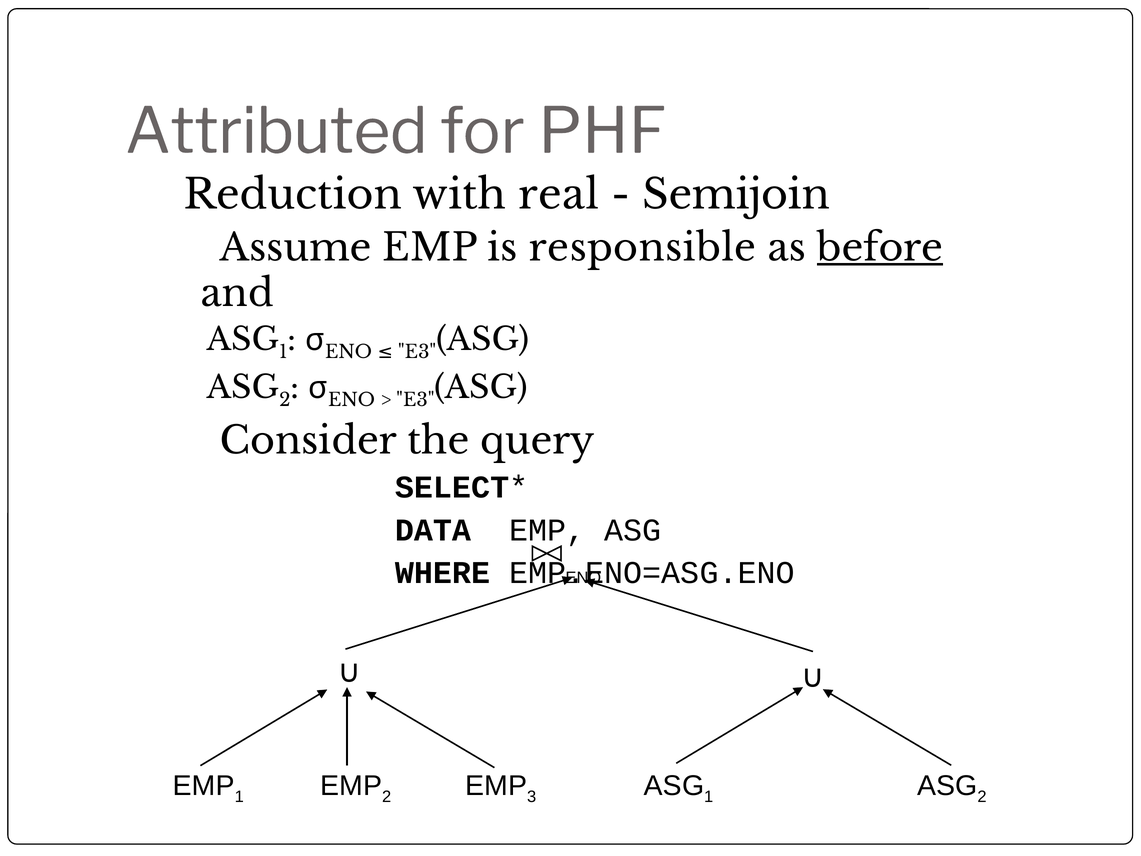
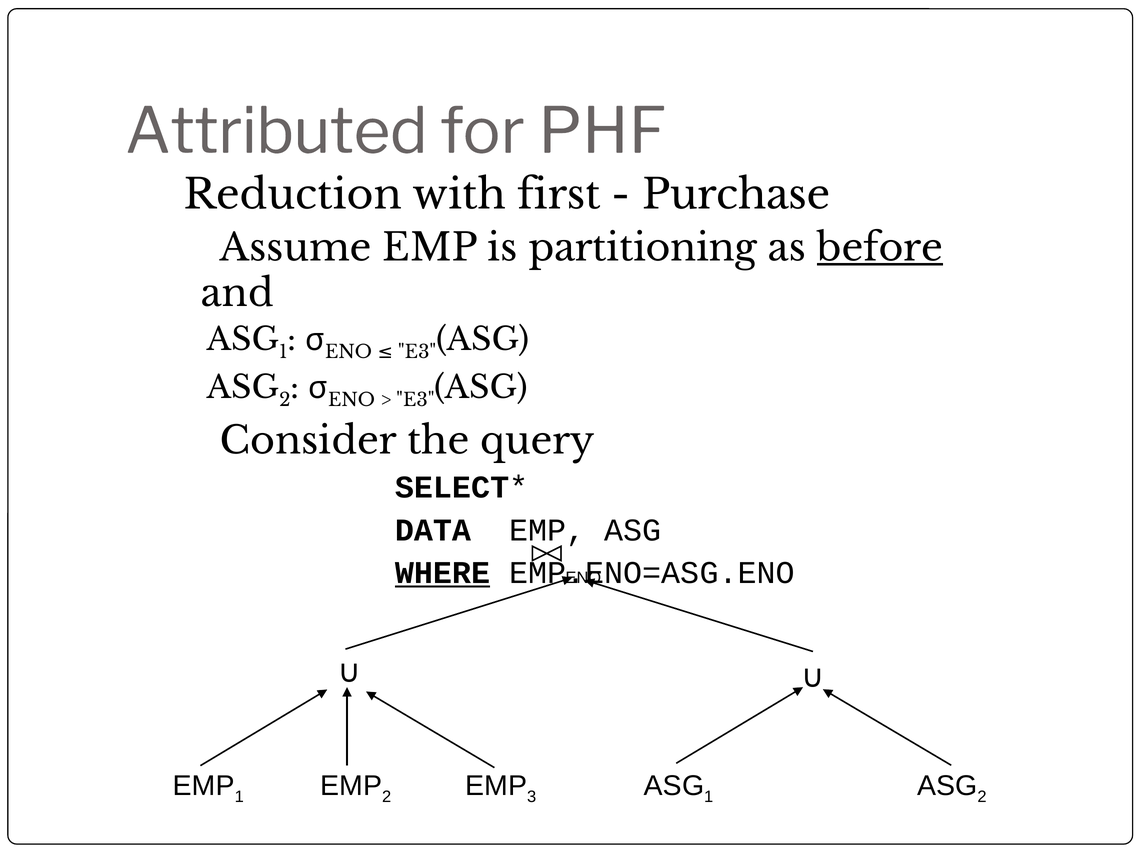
real: real -> first (559, 195)
Semijoin: Semijoin -> Purchase (736, 195)
responsible: responsible -> partitioning (643, 248)
WHERE underline: none -> present (442, 573)
